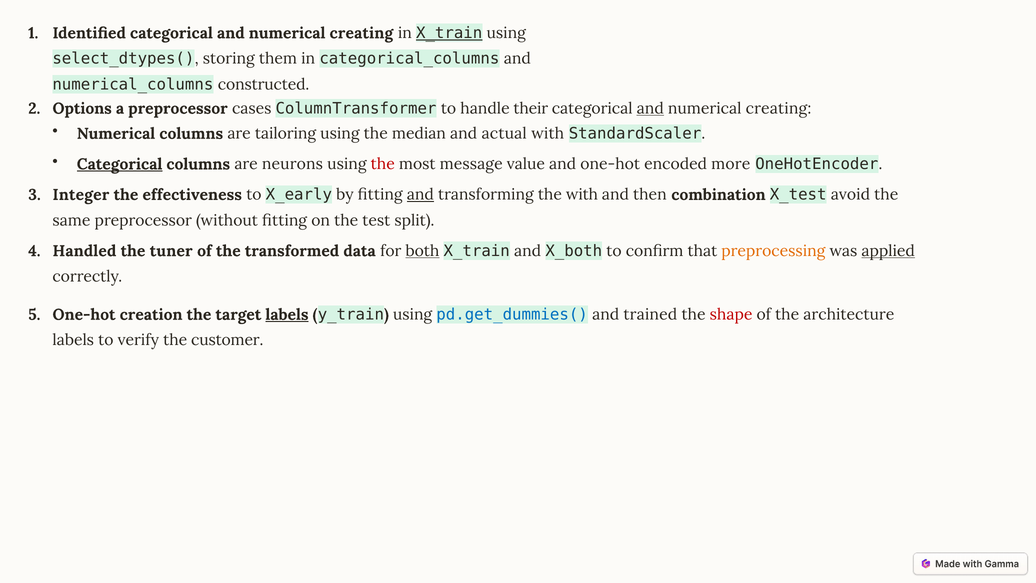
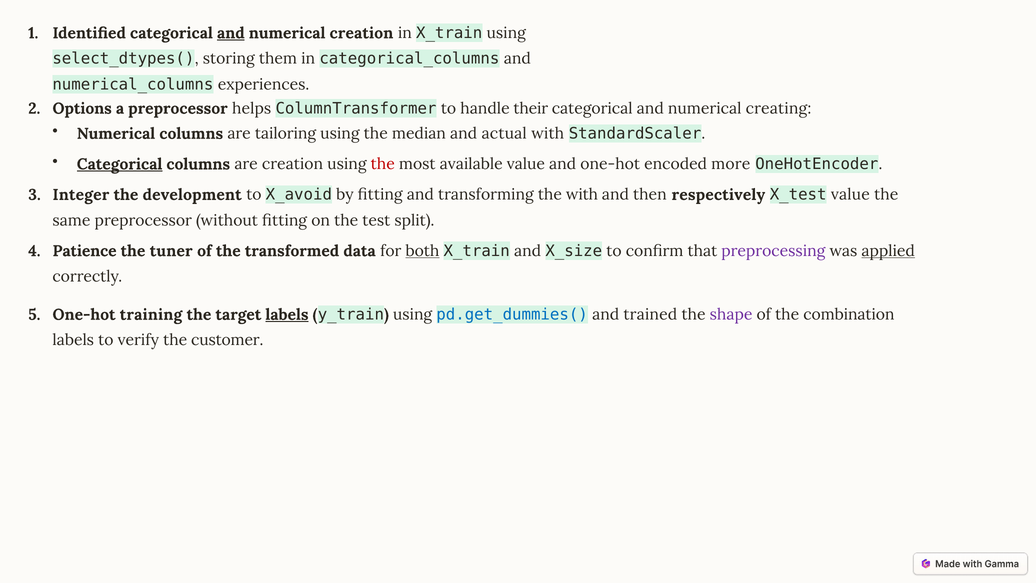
and underline: none -> present (231, 33)
creating: creating -> creation (361, 33)
X_train underline: present -> none (449, 33)
constructed: constructed -> experiences (264, 84)
cases: cases -> helps (252, 108)
and underline: present -> none (650, 108)
are neurons: neurons -> creation (293, 164)
message: message -> available (471, 164)
effectiveness: effectiveness -> development (192, 195)
X_early: X_early -> X_avoid (299, 195)
and underline: present -> none (420, 195)
combination: combination -> respectively (718, 195)
X_test avoid: avoid -> value (850, 195)
Handled: Handled -> Patience (85, 251)
X_both: X_both -> X_size (574, 251)
preprocessing colour: orange -> purple (773, 251)
creation: creation -> training (151, 315)
shape colour: red -> purple (731, 315)
architecture: architecture -> combination (849, 315)
